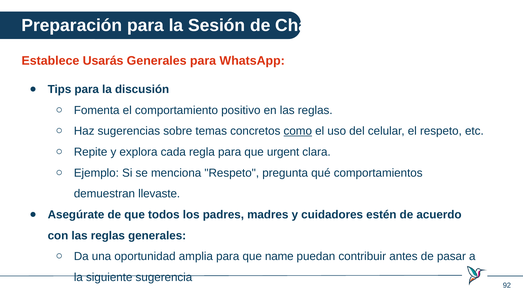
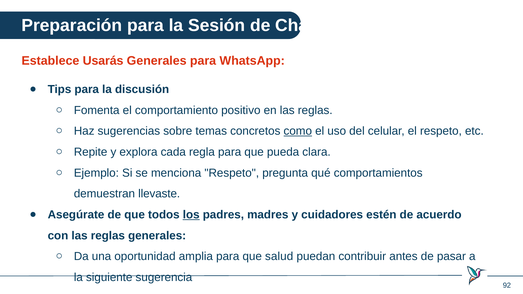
urgent: urgent -> pueda (283, 152)
los underline: none -> present (191, 215)
name: name -> salud (279, 257)
